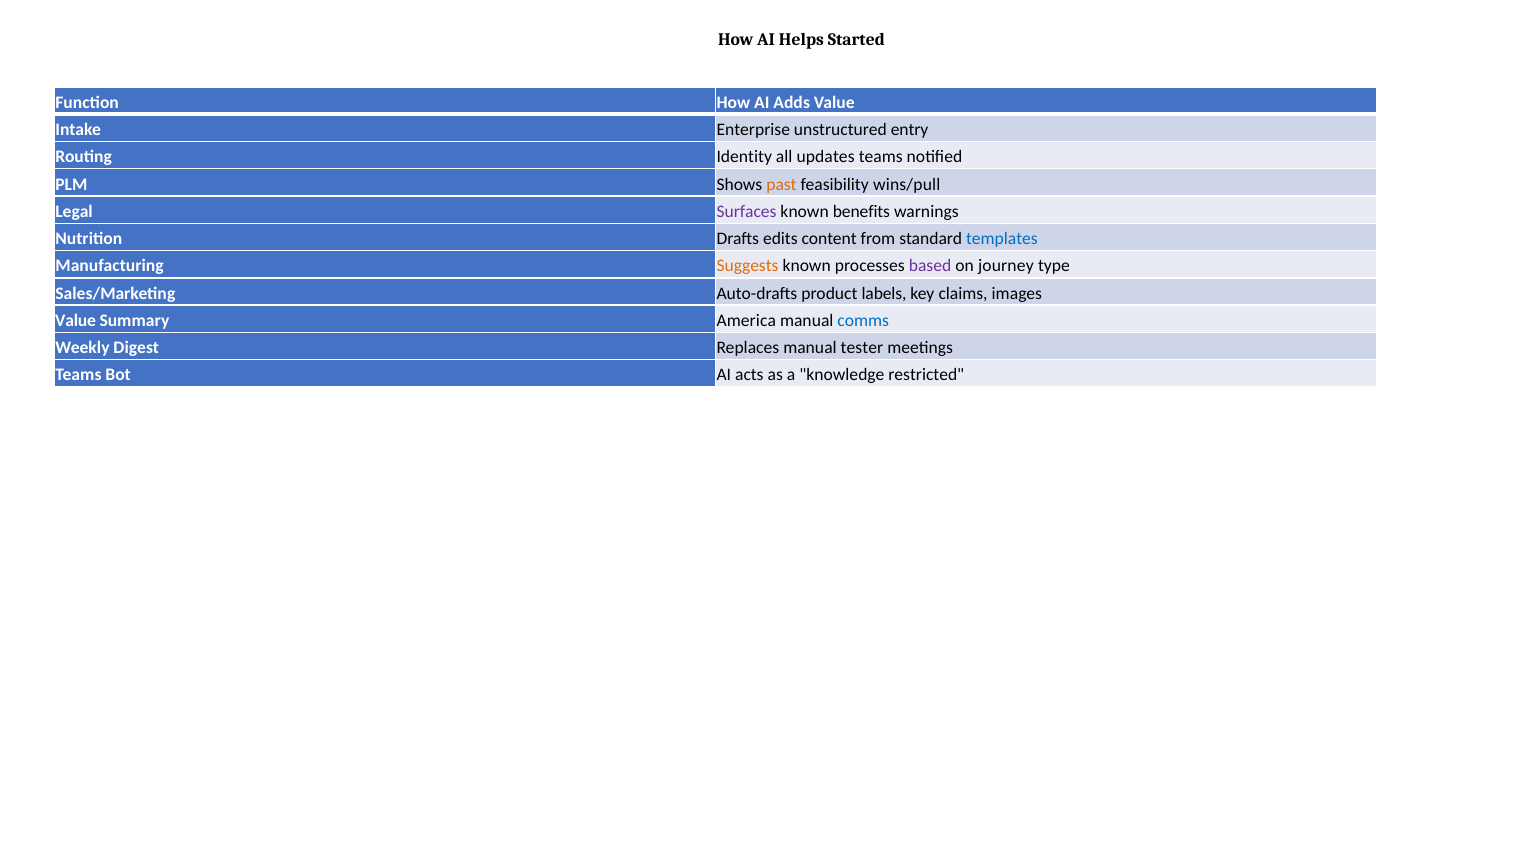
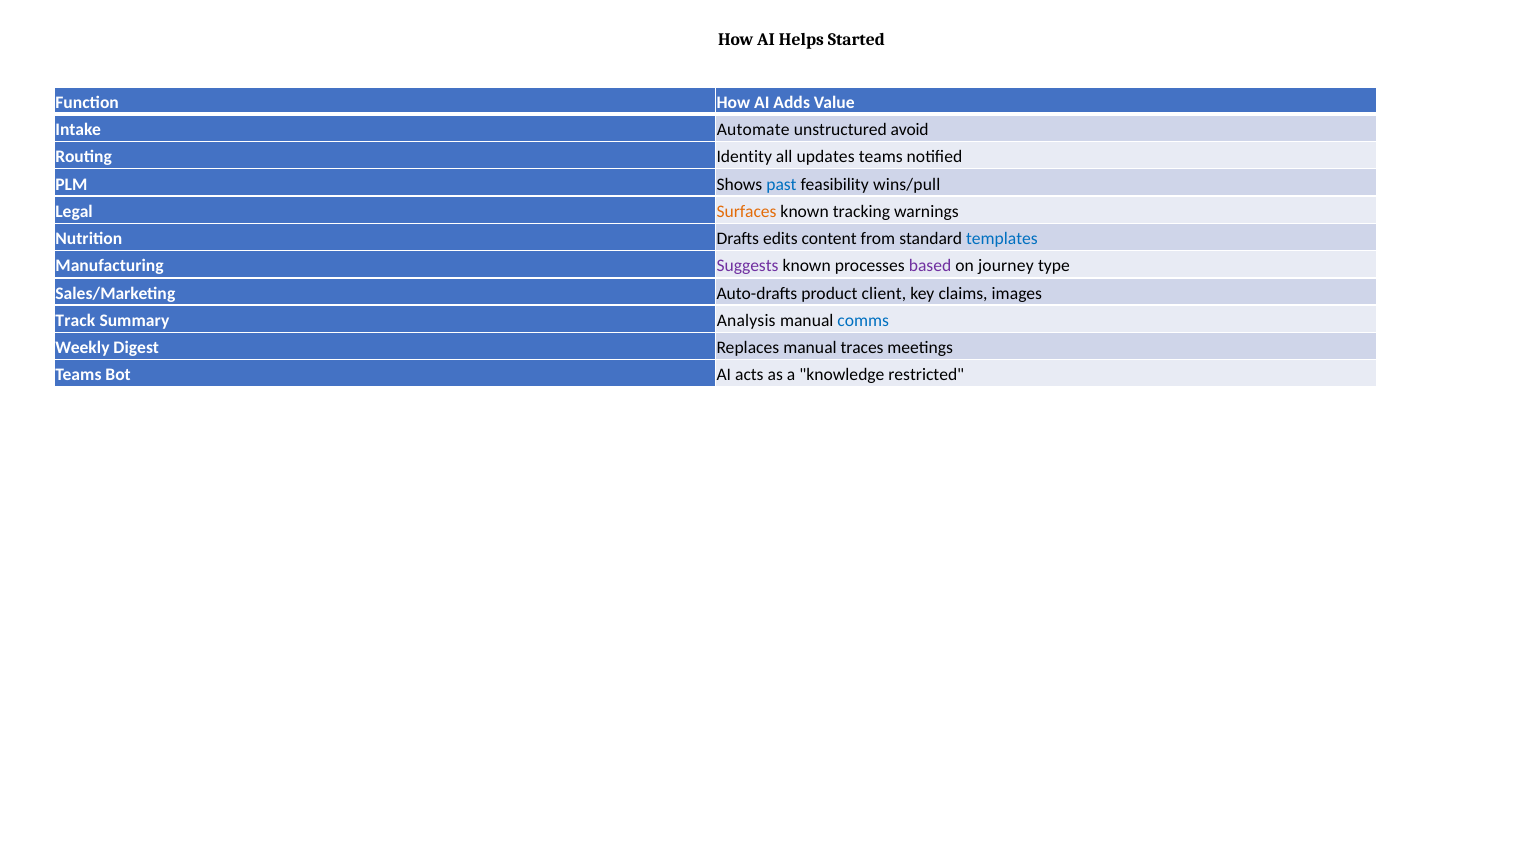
Enterprise: Enterprise -> Automate (753, 130)
entry: entry -> avoid (910, 130)
past colour: orange -> blue (781, 184)
Surfaces colour: purple -> orange (747, 212)
benefits: benefits -> tracking (861, 212)
Suggests colour: orange -> purple (748, 266)
labels: labels -> client (884, 293)
Value: Value -> Track (75, 321)
America: America -> Analysis (746, 321)
tester: tester -> traces (862, 348)
